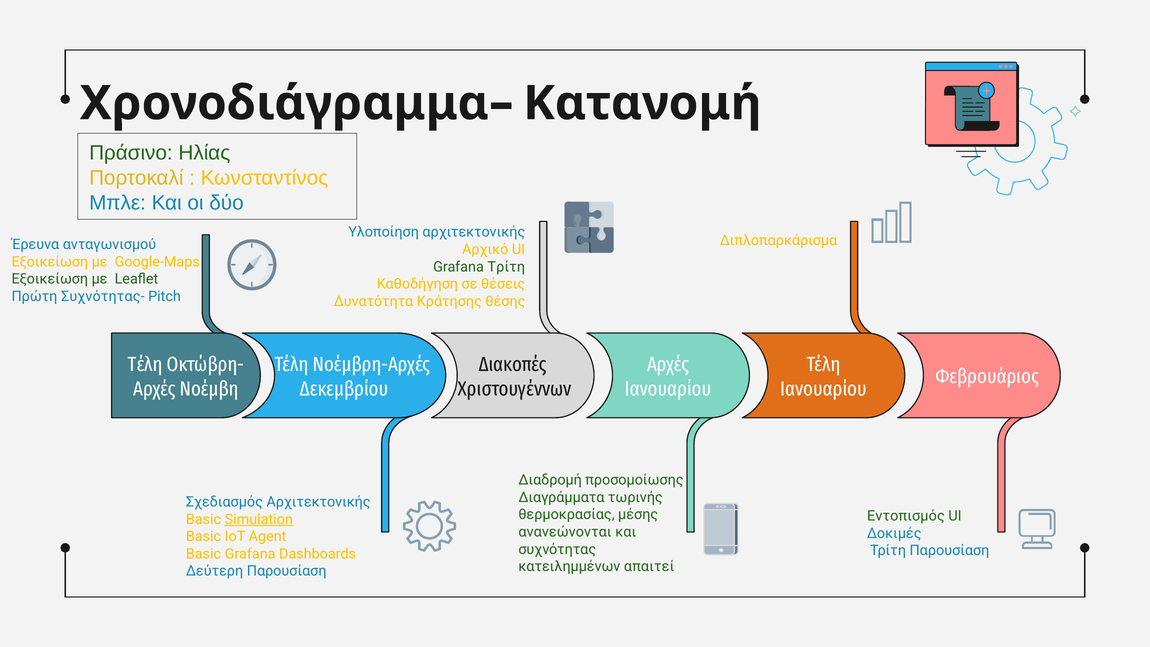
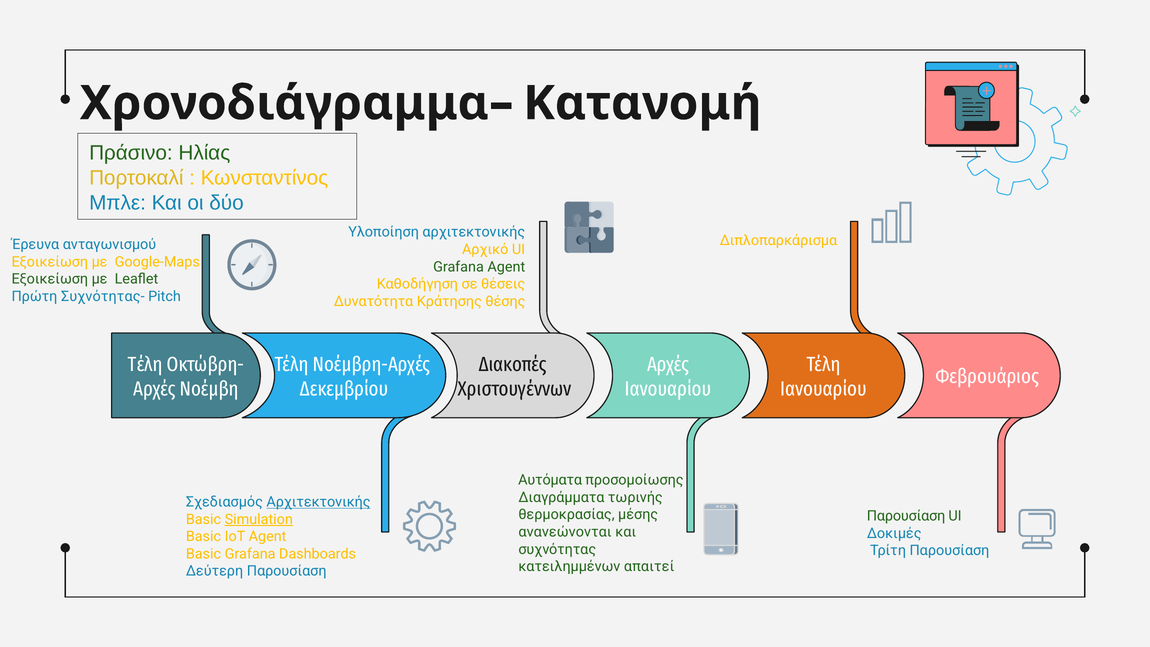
Grafana Τρίτη: Τρίτη -> Agent (506, 267)
Διαδρομή: Διαδρομή -> Αυτόματα (550, 480)
Αρχιτεκτονικής underline: none -> present (319, 502)
Εντοπισμός: Εντοπισμός -> Παρουσίαση (906, 516)
